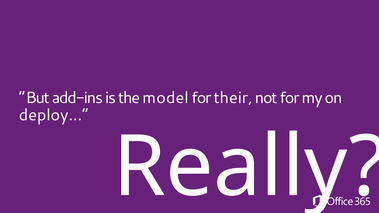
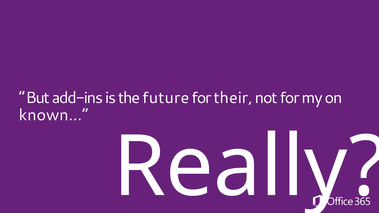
model: model -> future (166, 98)
deploy…: deploy… -> known… (54, 115)
